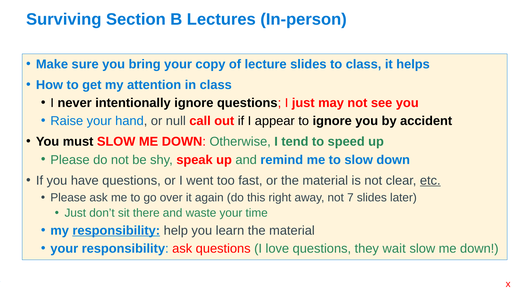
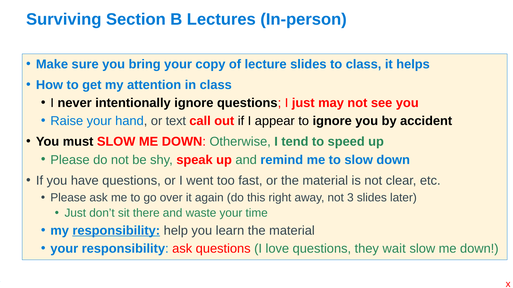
null: null -> text (176, 121)
etc underline: present -> none (430, 181)
7: 7 -> 3 (350, 198)
